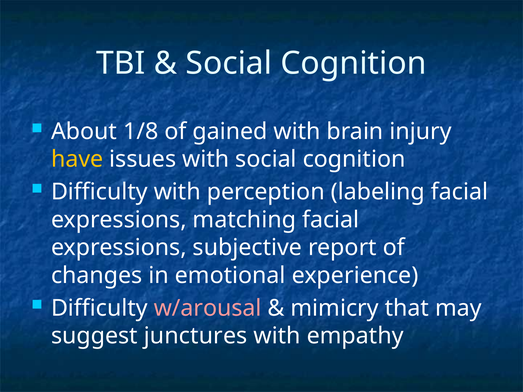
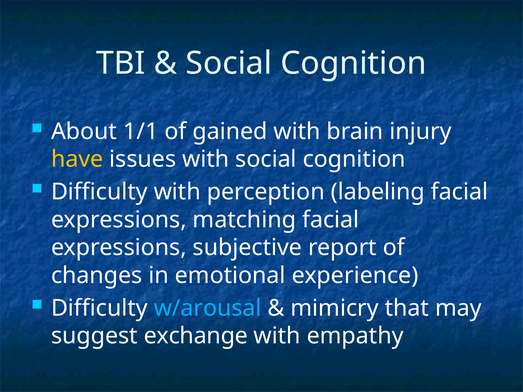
1/8: 1/8 -> 1/1 (141, 132)
w/arousal colour: pink -> light blue (208, 308)
junctures: junctures -> exchange (196, 336)
